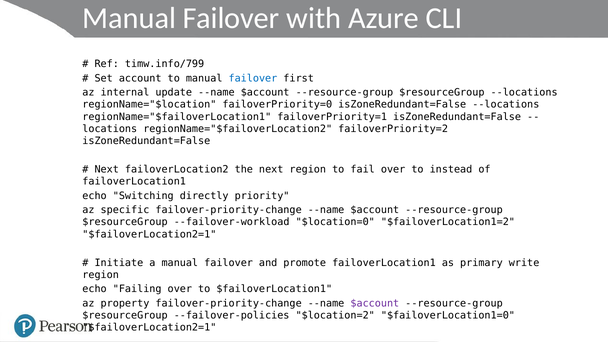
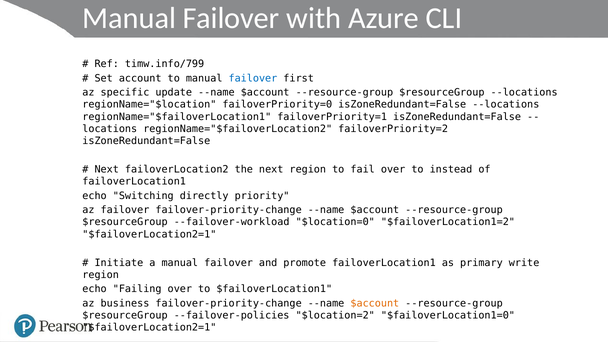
internal: internal -> specific (125, 92)
az specific: specific -> failover (125, 210)
property: property -> business (125, 303)
$account colour: purple -> orange (375, 303)
